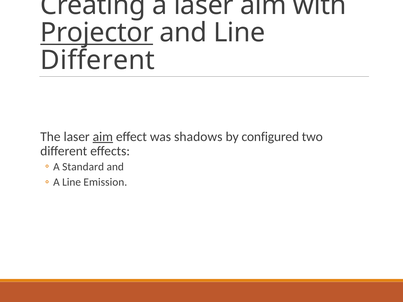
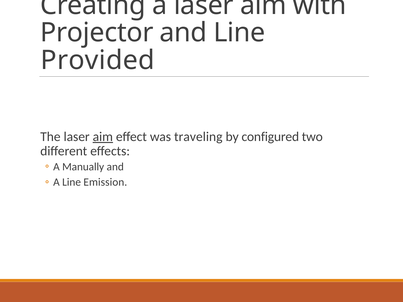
Projector underline: present -> none (97, 33)
Different: Different -> Provided (98, 60)
shadows: shadows -> traveling (198, 137)
Standard: Standard -> Manually (83, 167)
